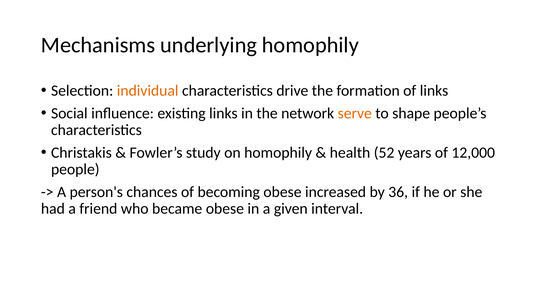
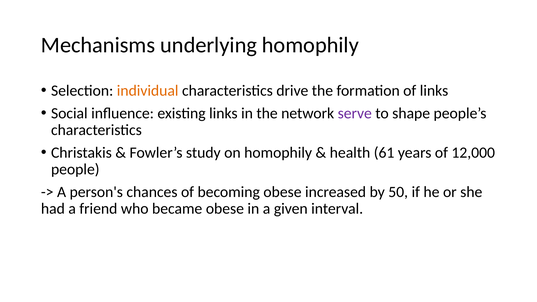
serve colour: orange -> purple (355, 113)
52: 52 -> 61 (384, 153)
36: 36 -> 50 (398, 192)
